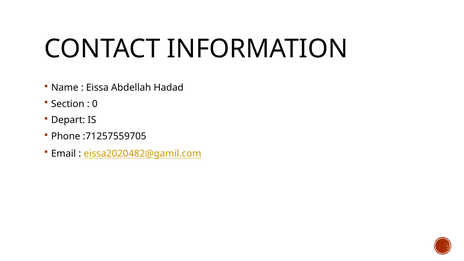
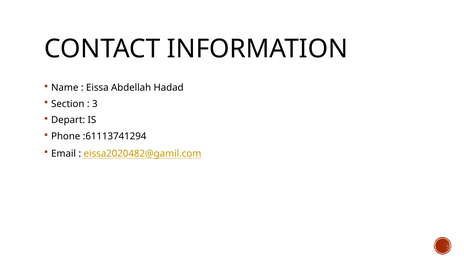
0: 0 -> 3 (95, 104)
:71257559705: :71257559705 -> :61113741294 (115, 136)
